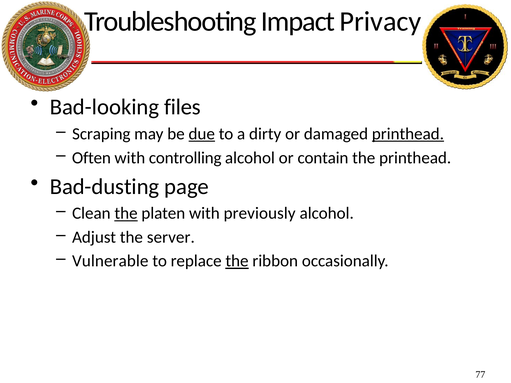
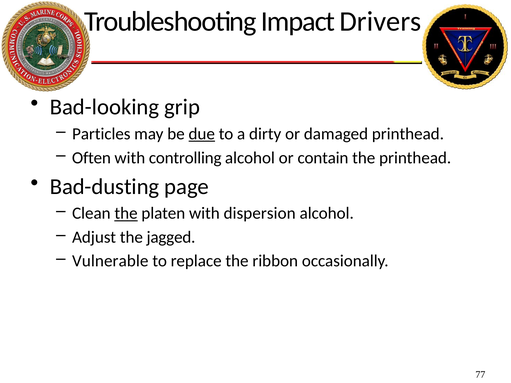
Privacy: Privacy -> Drivers (380, 22)
files: files -> grip (182, 107)
Scraping: Scraping -> Particles (101, 134)
printhead underline: present -> none (408, 134)
previously: previously -> dispersion (260, 214)
server: server -> jagged (171, 237)
the underline: present -> none (237, 261)
